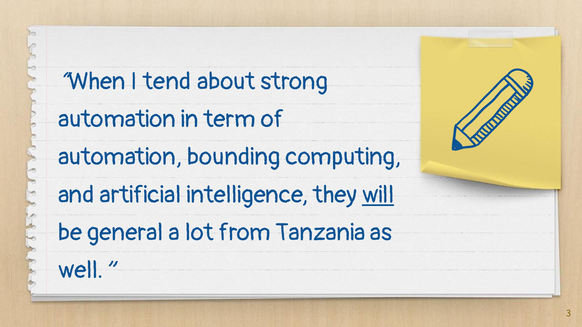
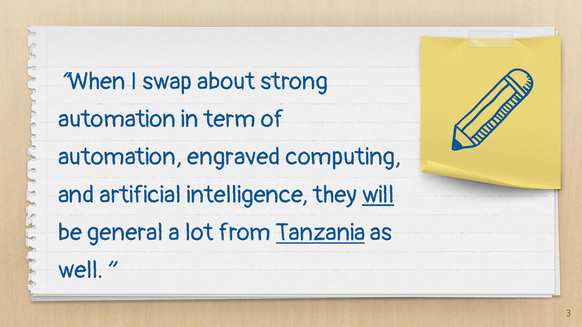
tend: tend -> swap (167, 81)
bounding: bounding -> engraved (234, 157)
Tanzania underline: none -> present (320, 233)
